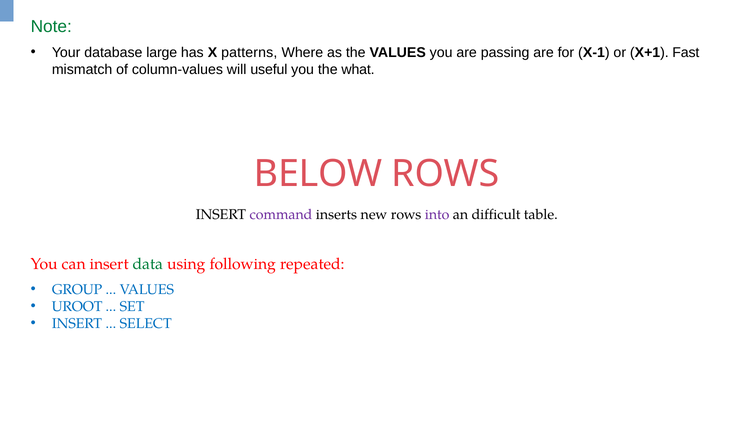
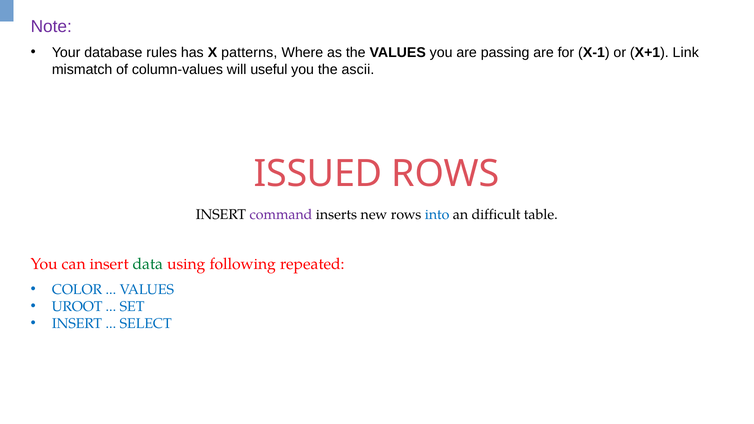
Note colour: green -> purple (51, 26)
large: large -> rules (162, 52)
Fast: Fast -> Link (686, 52)
what: what -> ascii (358, 69)
BELOW: BELOW -> ISSUED (318, 174)
into colour: purple -> blue (437, 215)
GROUP: GROUP -> COLOR (77, 290)
